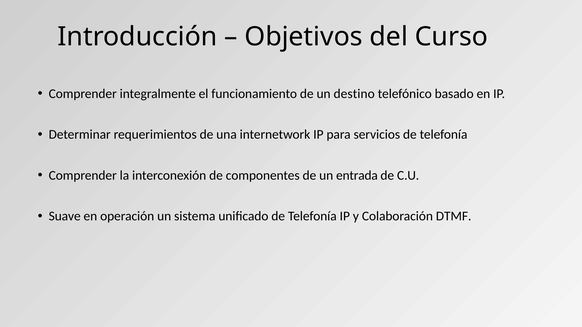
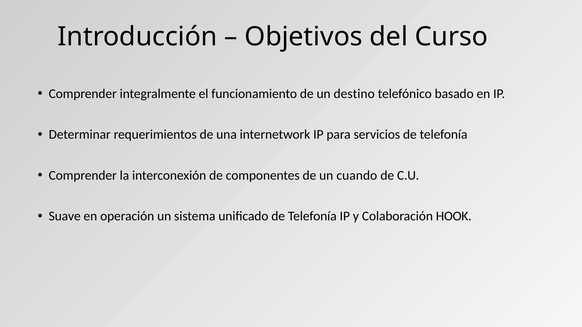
entrada: entrada -> cuando (357, 176)
DTMF: DTMF -> HOOK (454, 216)
